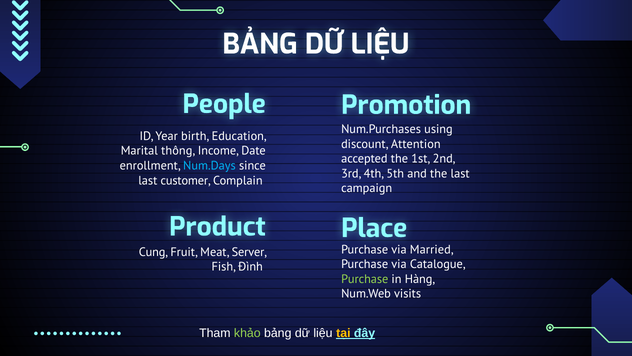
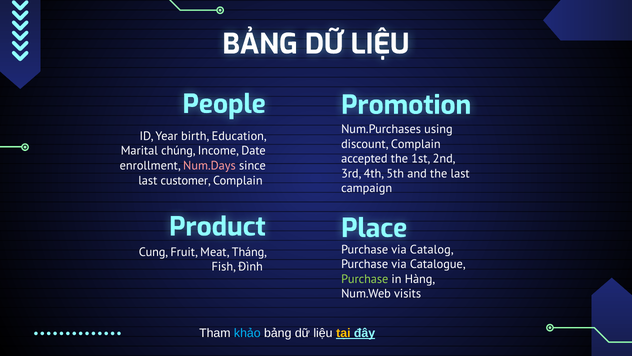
discount Attention: Attention -> Complain (416, 144)
thông: thông -> chúng (178, 151)
Num.Days colour: light blue -> pink (209, 165)
Married: Married -> Catalog (432, 249)
Server: Server -> Tháng (249, 252)
khảo colour: light green -> light blue (247, 333)
